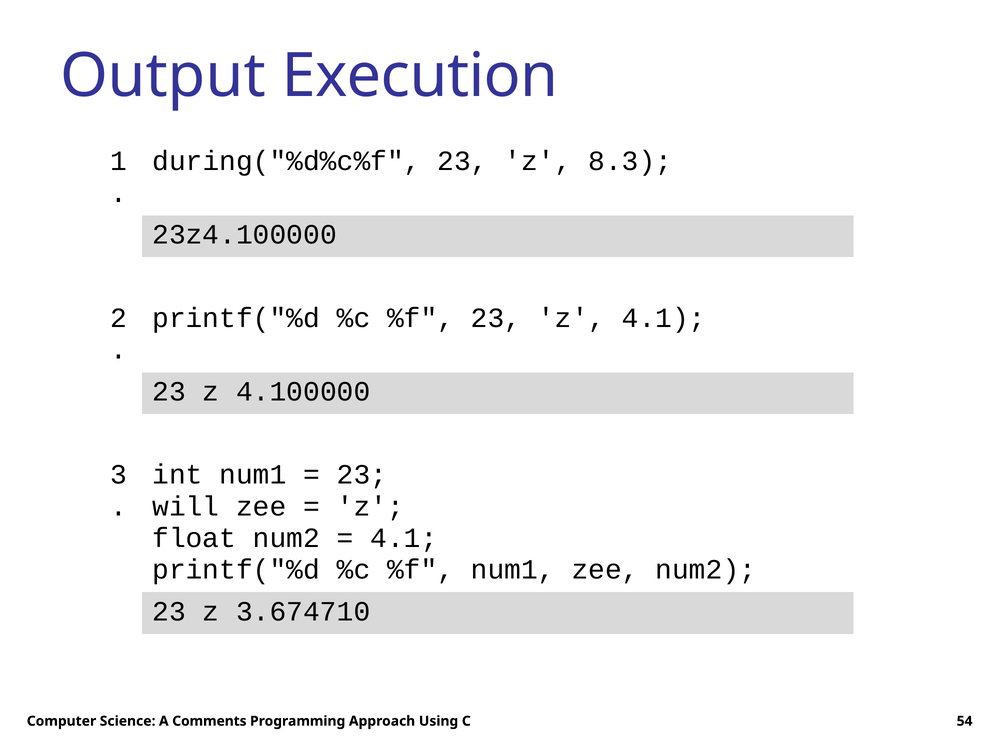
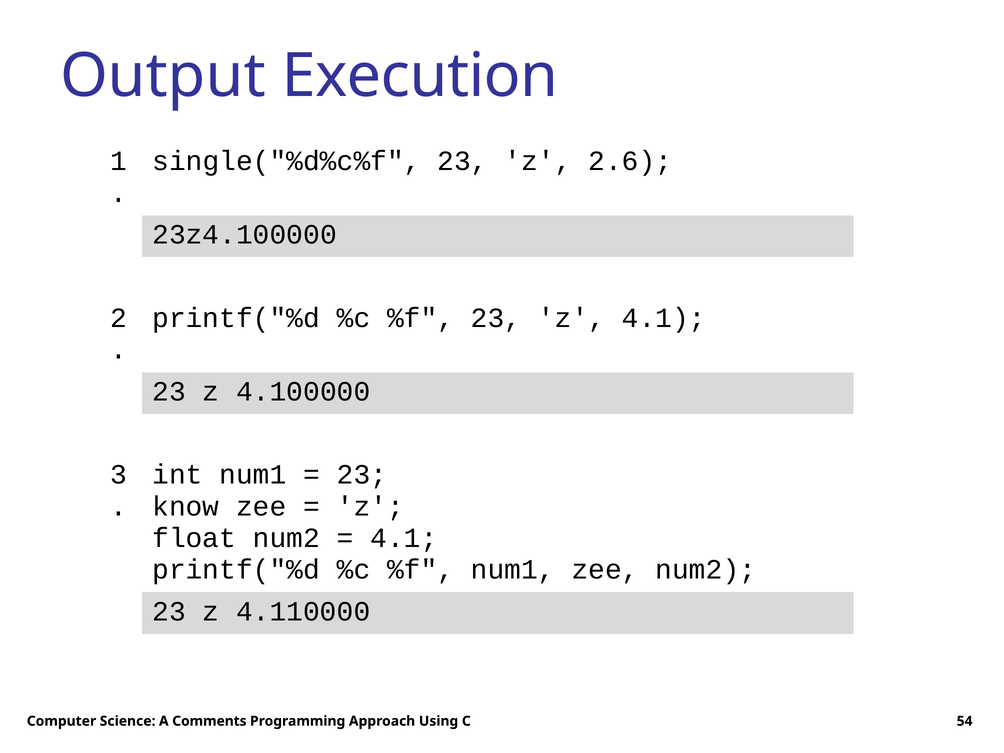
during("%d%c%f: during("%d%c%f -> single("%d%c%f (286, 161)
8.3: 8.3 -> 2.6 (630, 161)
will: will -> know (186, 506)
3.674710: 3.674710 -> 4.110000 (303, 611)
